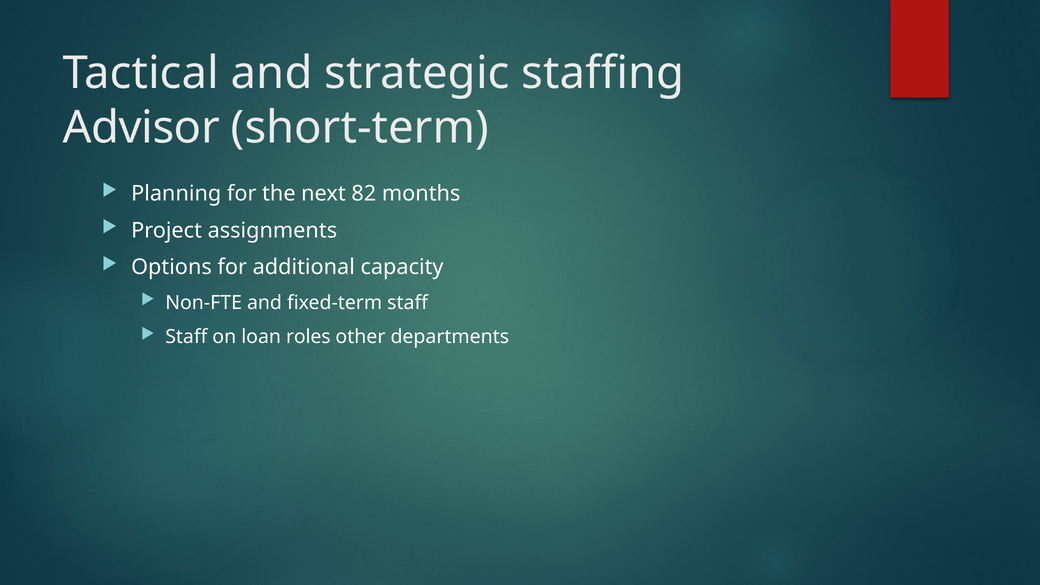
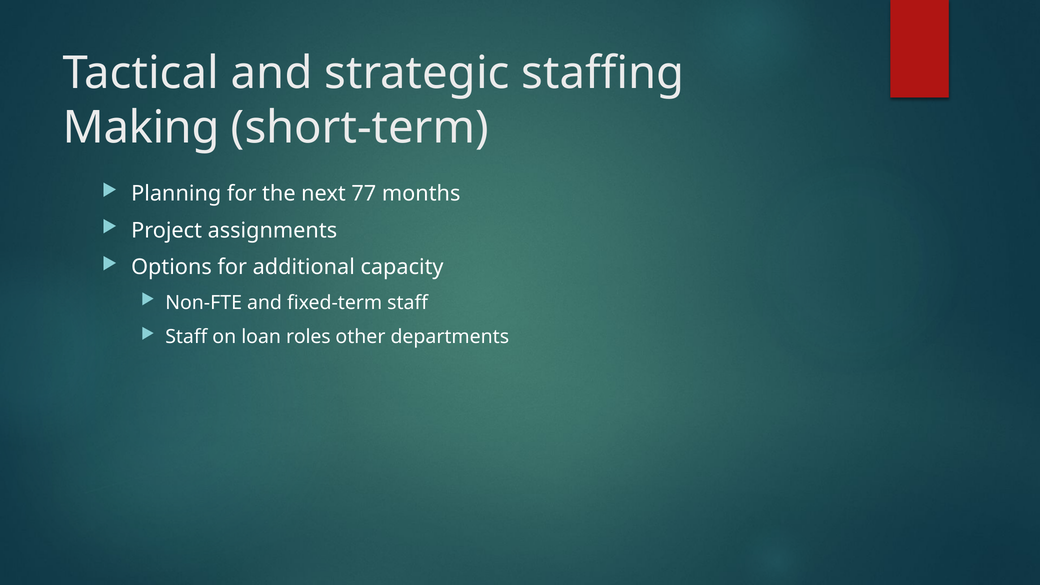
Advisor: Advisor -> Making (141, 128)
82: 82 -> 77 (364, 194)
